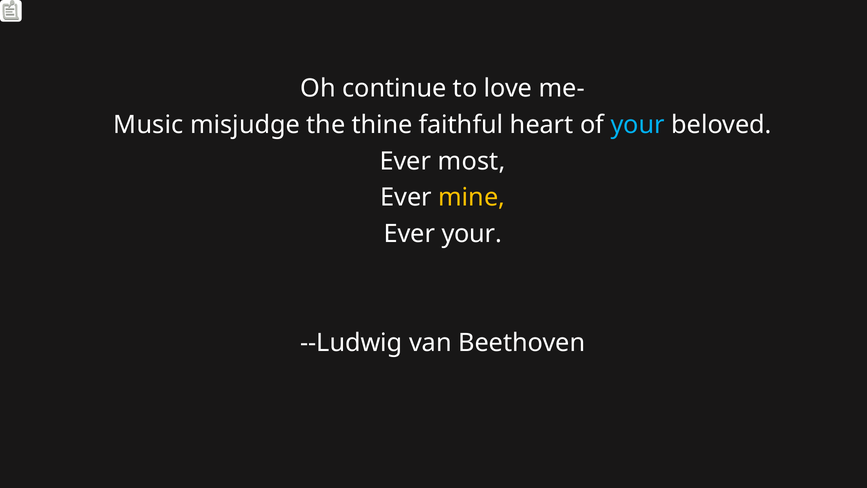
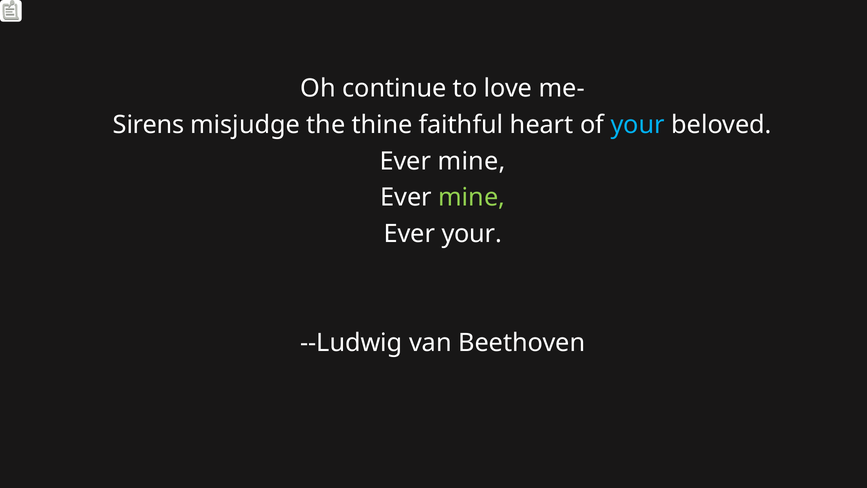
Music: Music -> Sirens (149, 125)
most: most -> mine (472, 161)
mine colour: yellow -> light green (472, 197)
